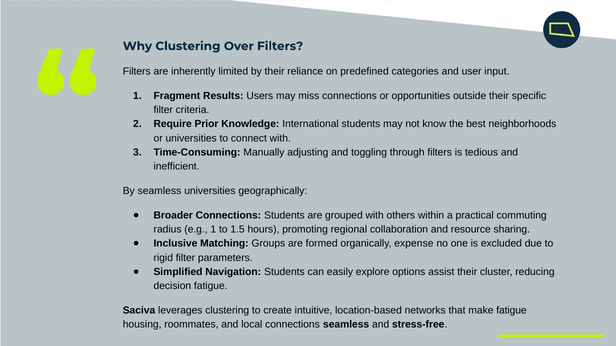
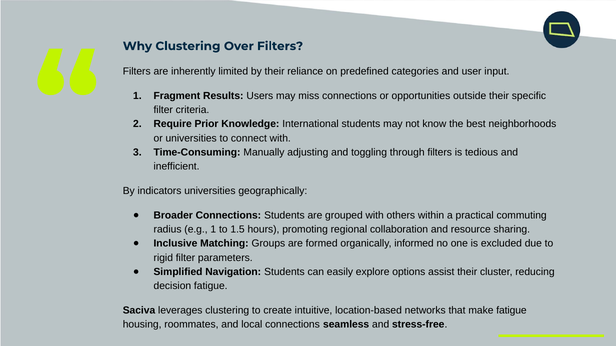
By seamless: seamless -> indicators (159, 191)
expense: expense -> informed (414, 244)
